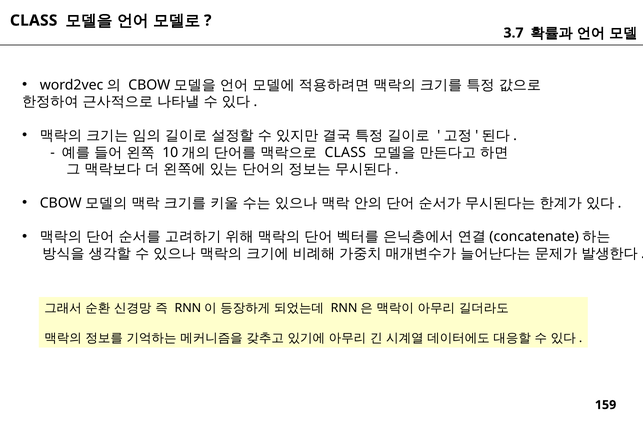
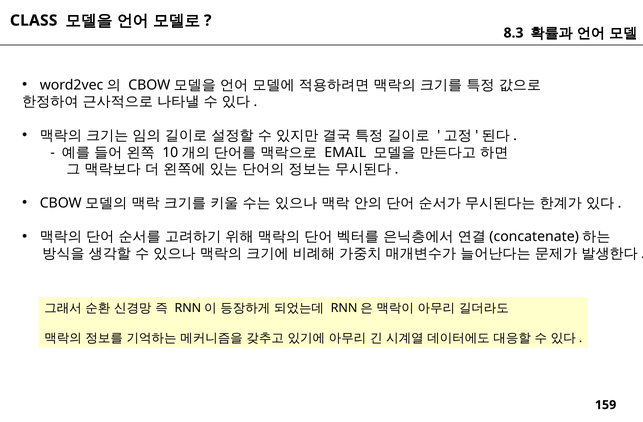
3.7: 3.7 -> 8.3 (514, 33)
CLASS: CLASS -> EMAIL (345, 153)
